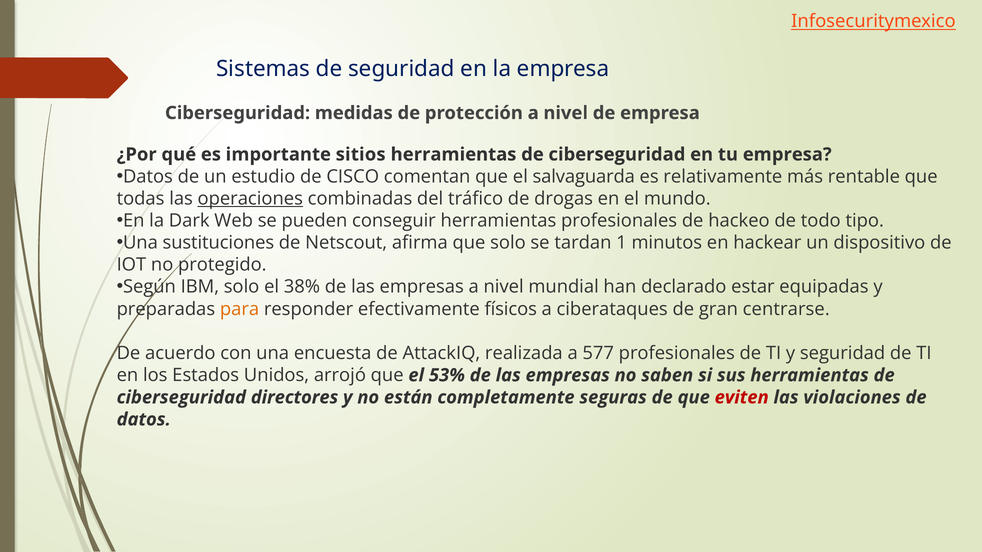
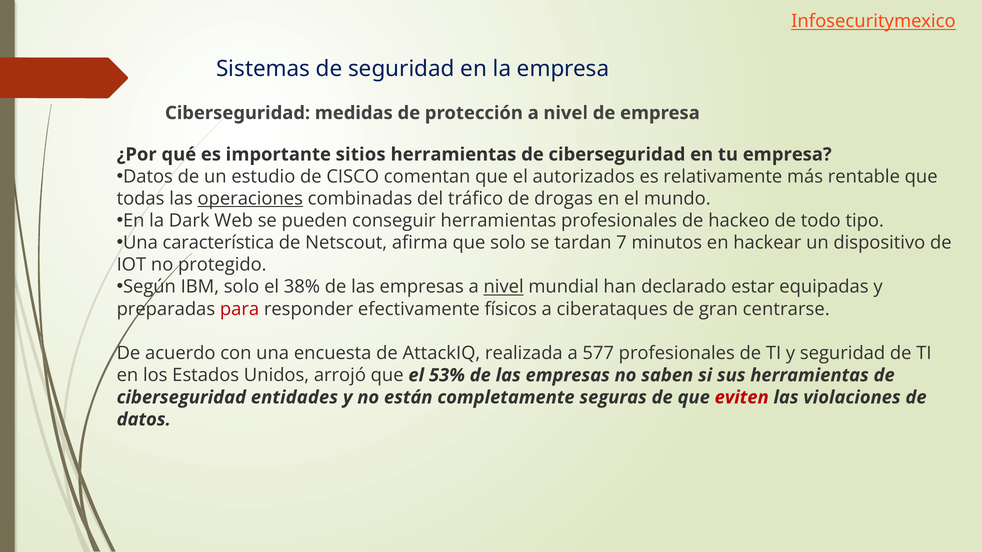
salvaguarda: salvaguarda -> autorizados (584, 177)
sustituciones: sustituciones -> característica (218, 243)
1: 1 -> 7 (621, 243)
nivel underline: none -> present (504, 287)
para colour: orange -> red (240, 309)
directores: directores -> entidades (294, 398)
